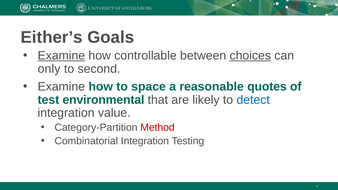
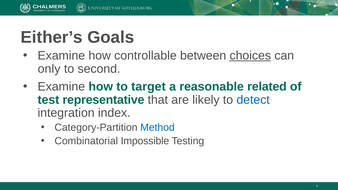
Examine underline: present -> none (61, 56)
space: space -> target (148, 87)
quotes: quotes -> related (267, 87)
environmental: environmental -> representative (103, 100)
value: value -> index (114, 113)
Method colour: red -> blue (157, 128)
Combinatorial Integration: Integration -> Impossible (145, 141)
